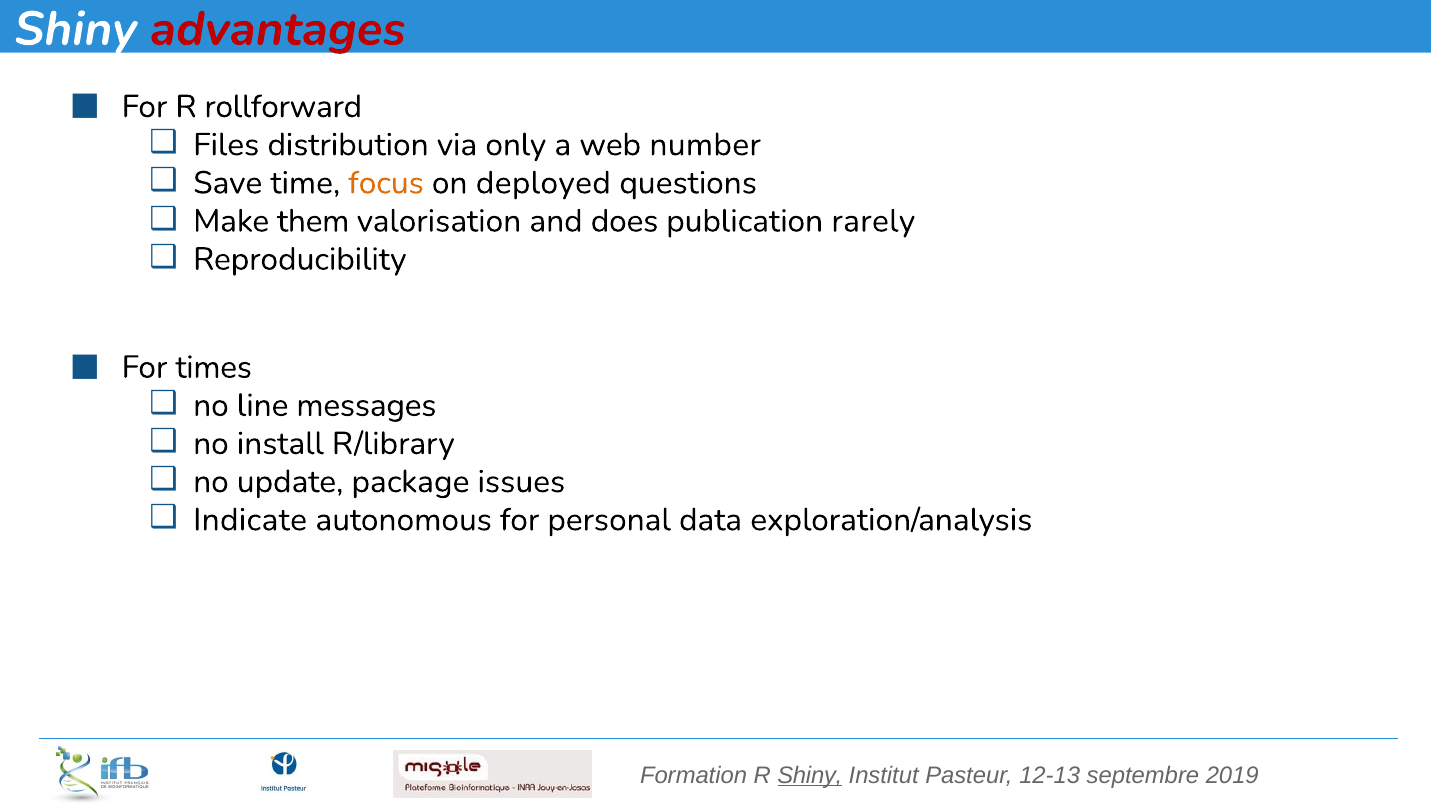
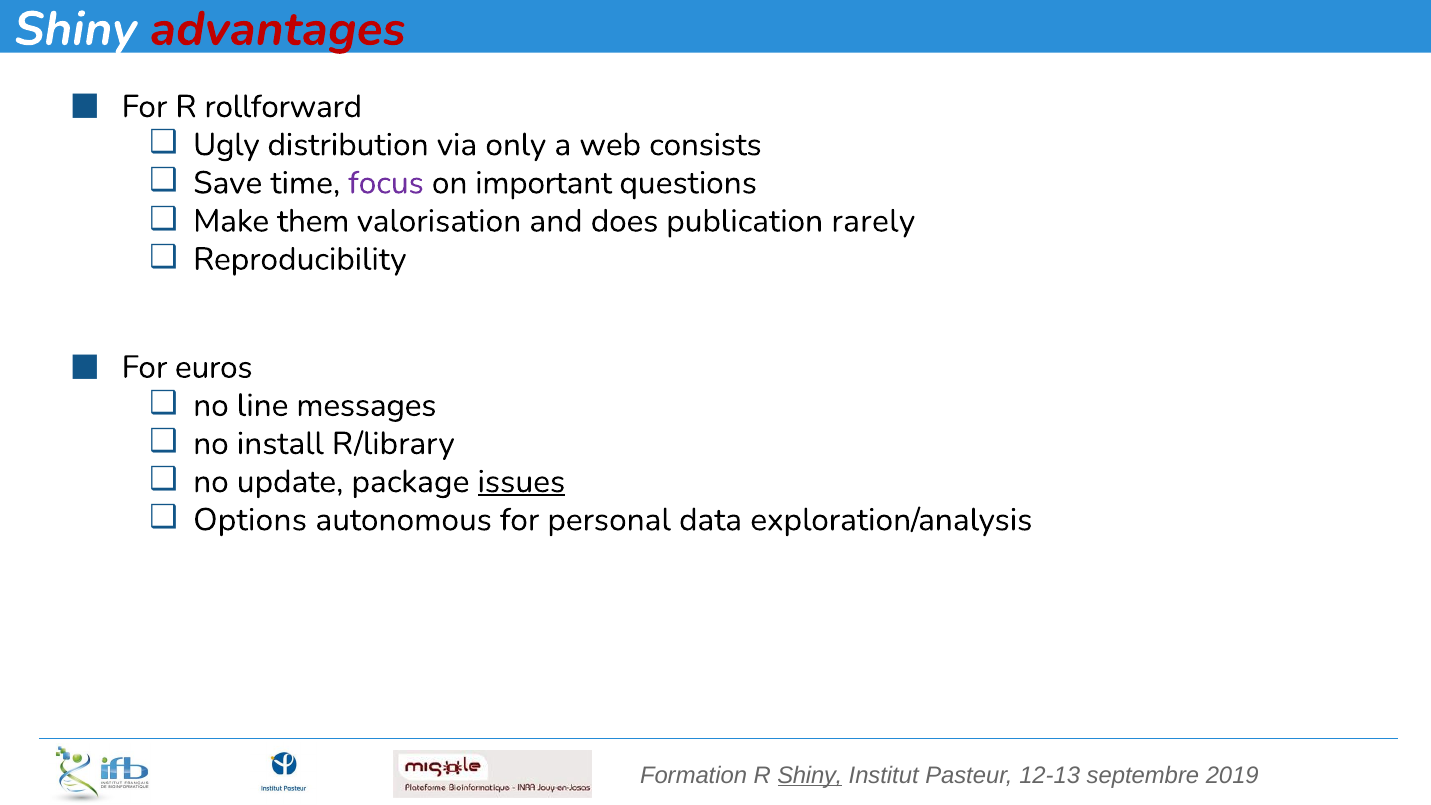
Files: Files -> Ugly (226, 145)
number: number -> consists (705, 145)
focus colour: orange -> purple (386, 183)
deployed: deployed -> important (544, 183)
times: times -> euros (214, 367)
issues underline: none -> present (521, 482)
Indicate: Indicate -> Options (250, 520)
